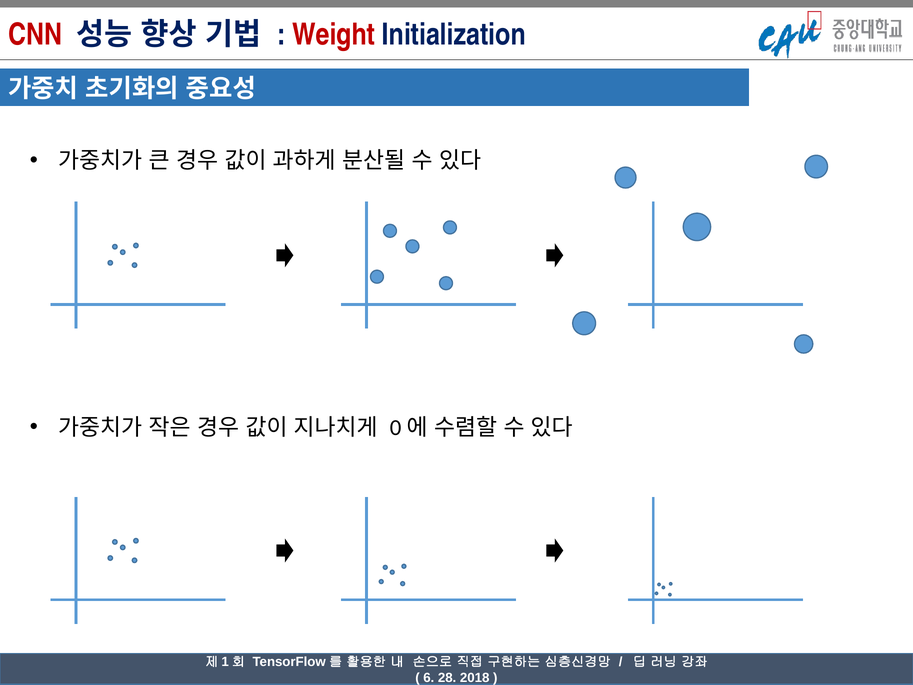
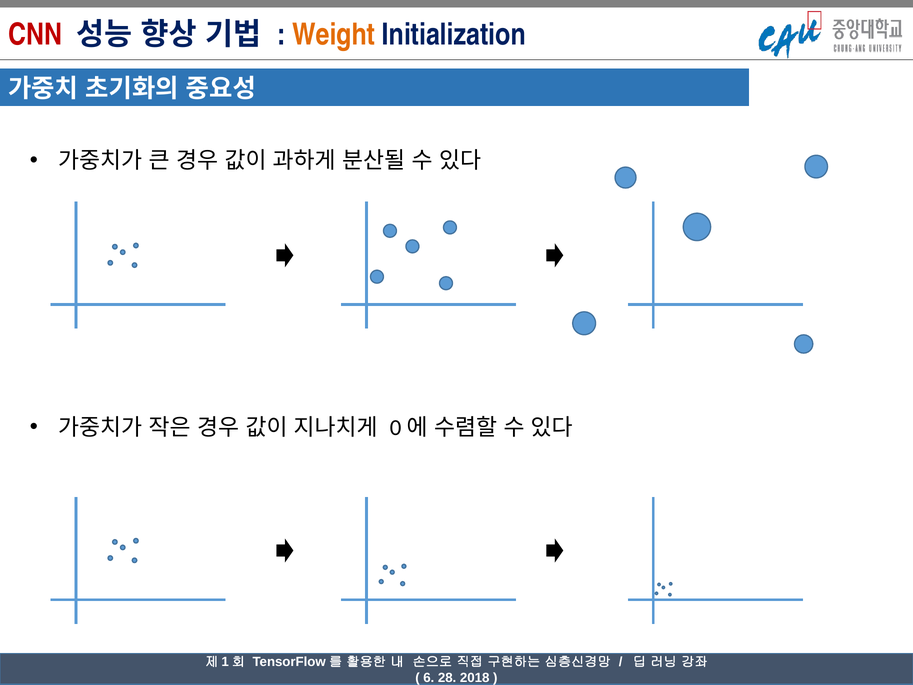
Weight colour: red -> orange (334, 35)
